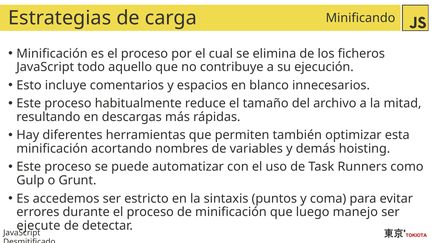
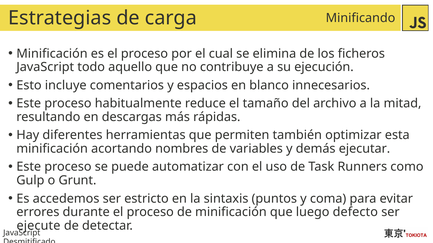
hoisting: hoisting -> ejecutar (364, 149)
manejo: manejo -> defecto (355, 213)
